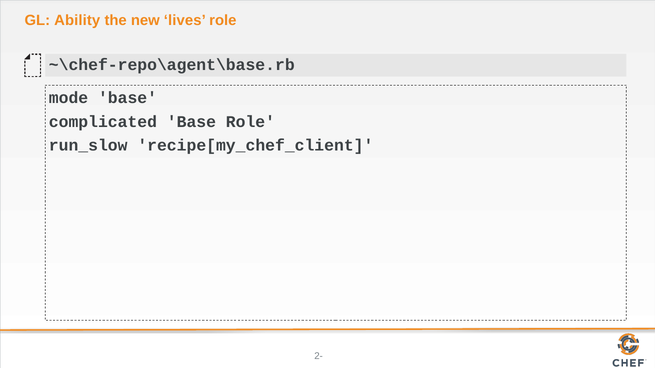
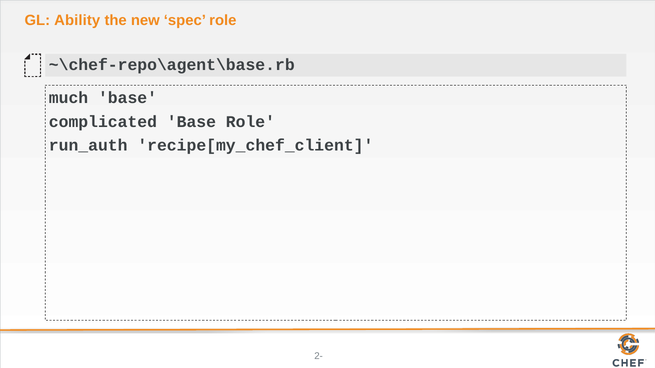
lives: lives -> spec (185, 20)
mode: mode -> much (69, 98)
run_slow: run_slow -> run_auth (88, 146)
